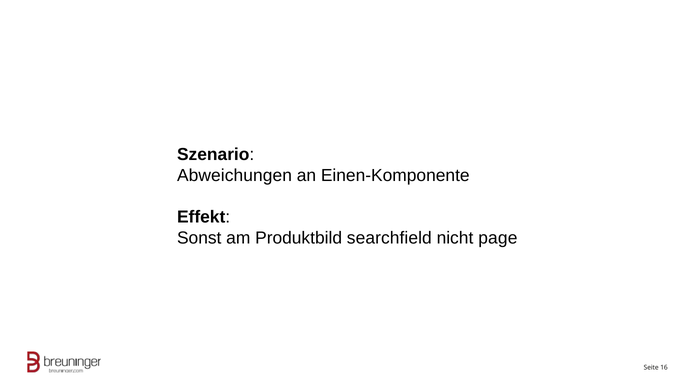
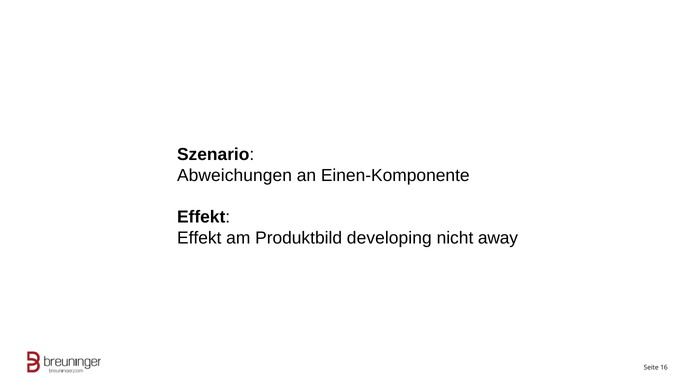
Sonst: Sonst -> Effekt (199, 238)
searchfield: searchfield -> developing (389, 238)
page: page -> away (498, 238)
